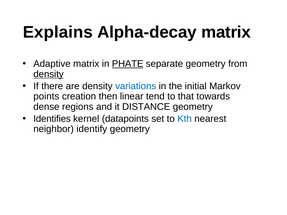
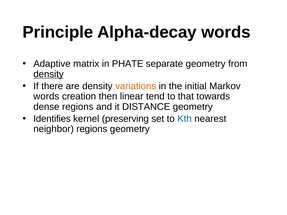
Explains: Explains -> Principle (58, 32)
Alpha-decay matrix: matrix -> words (226, 32)
PHATE underline: present -> none (128, 64)
variations colour: blue -> orange (136, 86)
points: points -> words (46, 97)
datapoints: datapoints -> preserving (125, 119)
neighbor identify: identify -> regions (92, 129)
